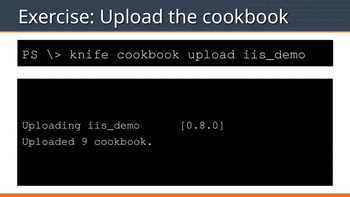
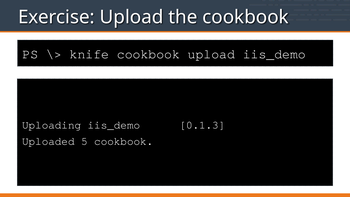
0.8.0: 0.8.0 -> 0.1.3 (202, 125)
9: 9 -> 5 (84, 141)
